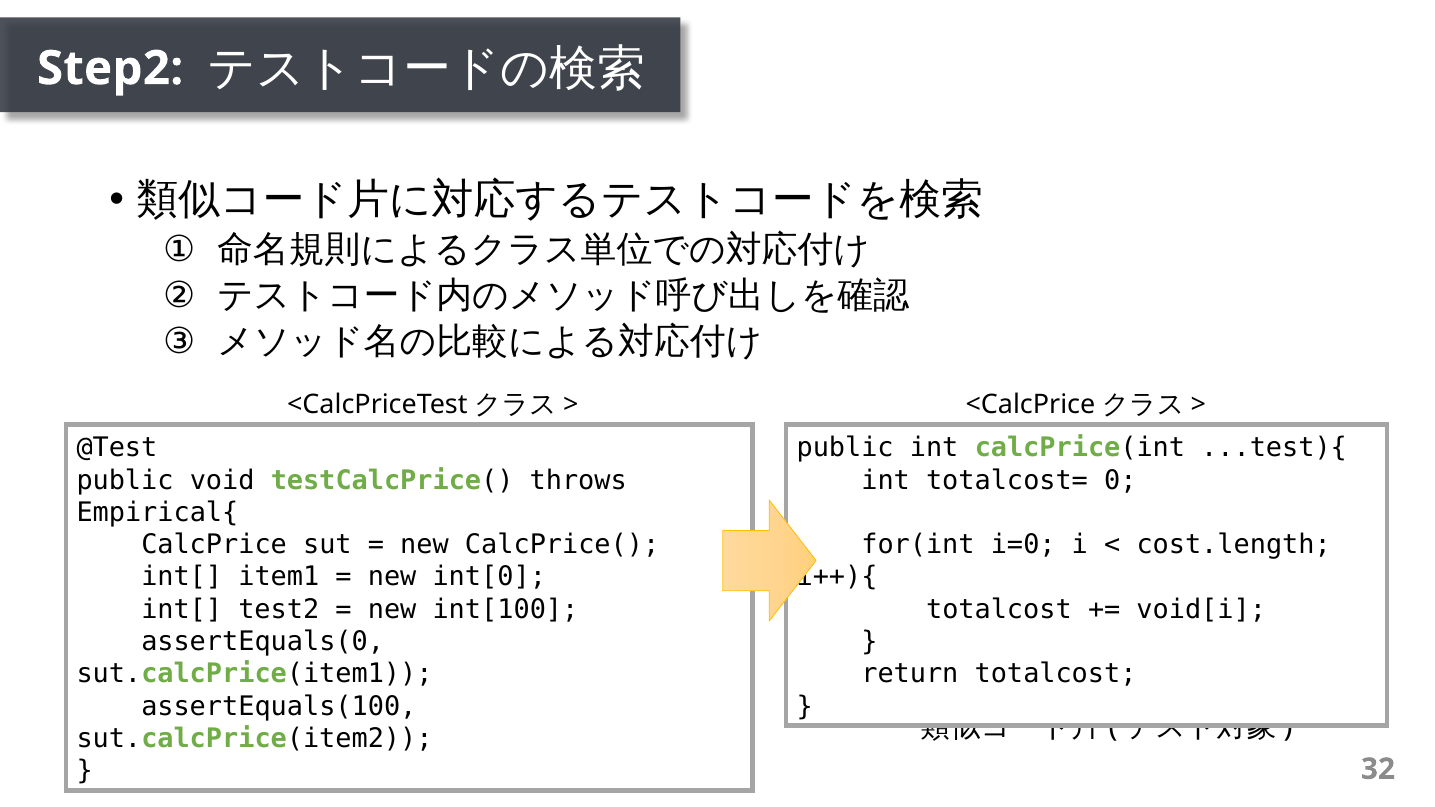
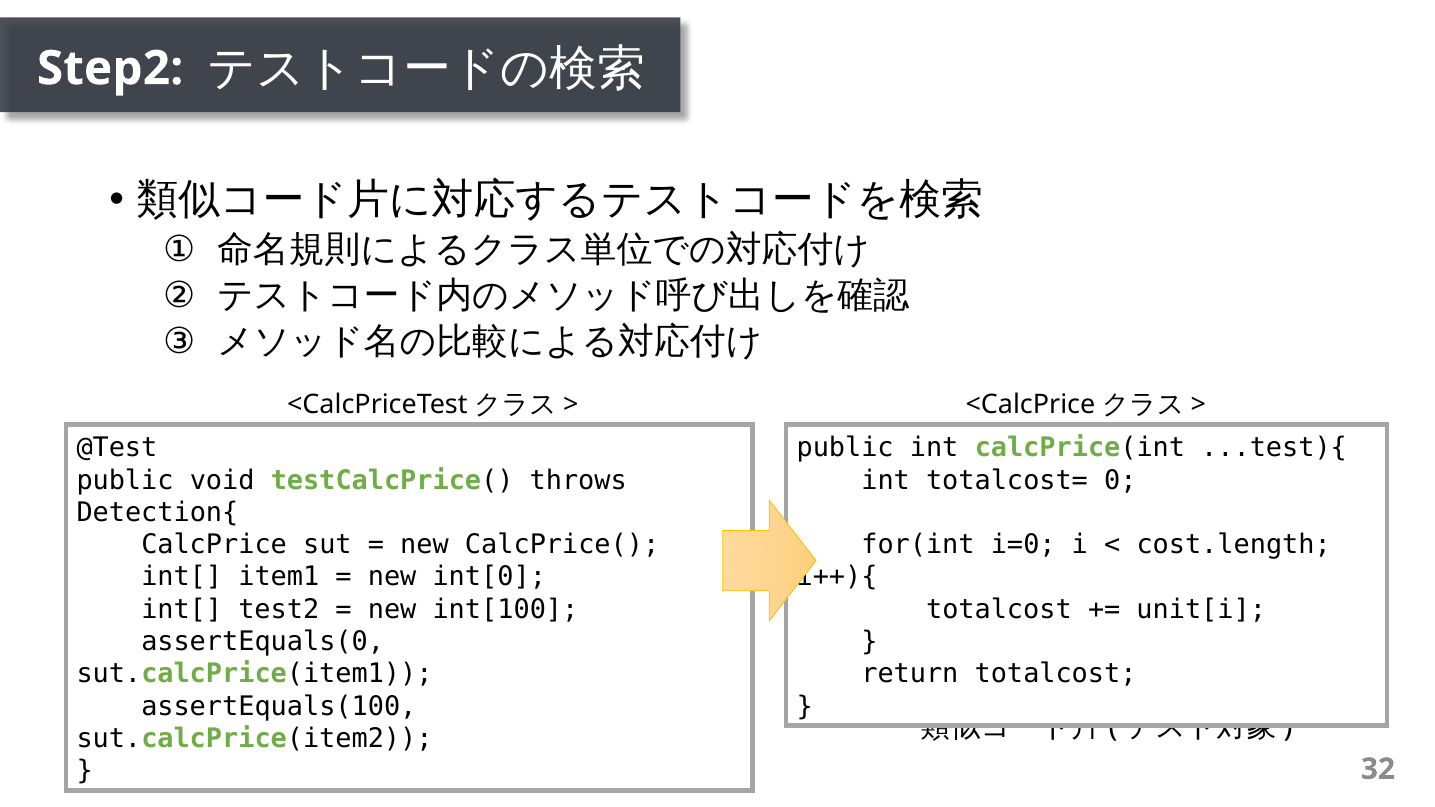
Empirical{: Empirical{ -> Detection{ (157, 513)
void[i: void[i -> unit[i (1201, 609)
